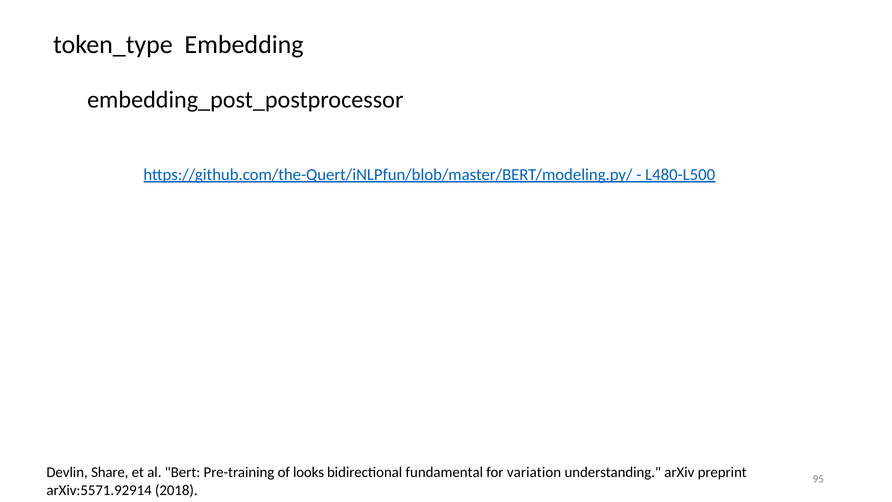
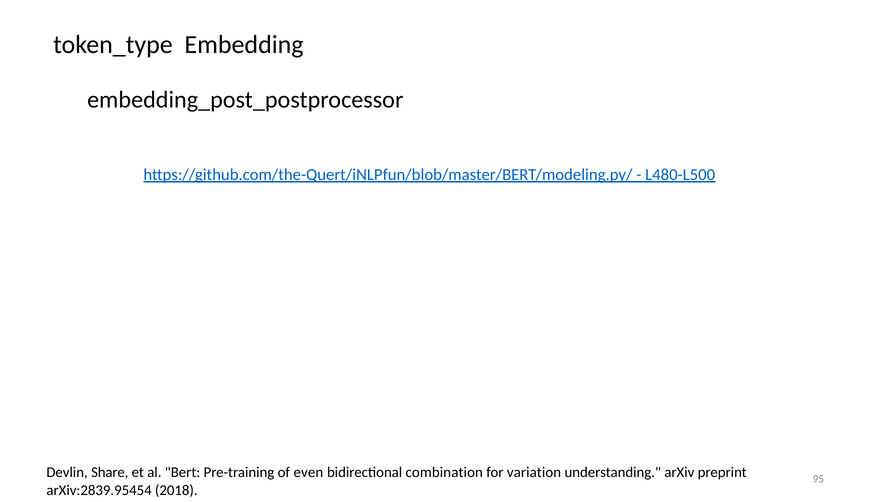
looks: looks -> even (308, 472)
fundamental: fundamental -> combination (444, 472)
arXiv:5571.92914: arXiv:5571.92914 -> arXiv:2839.95454 (99, 490)
